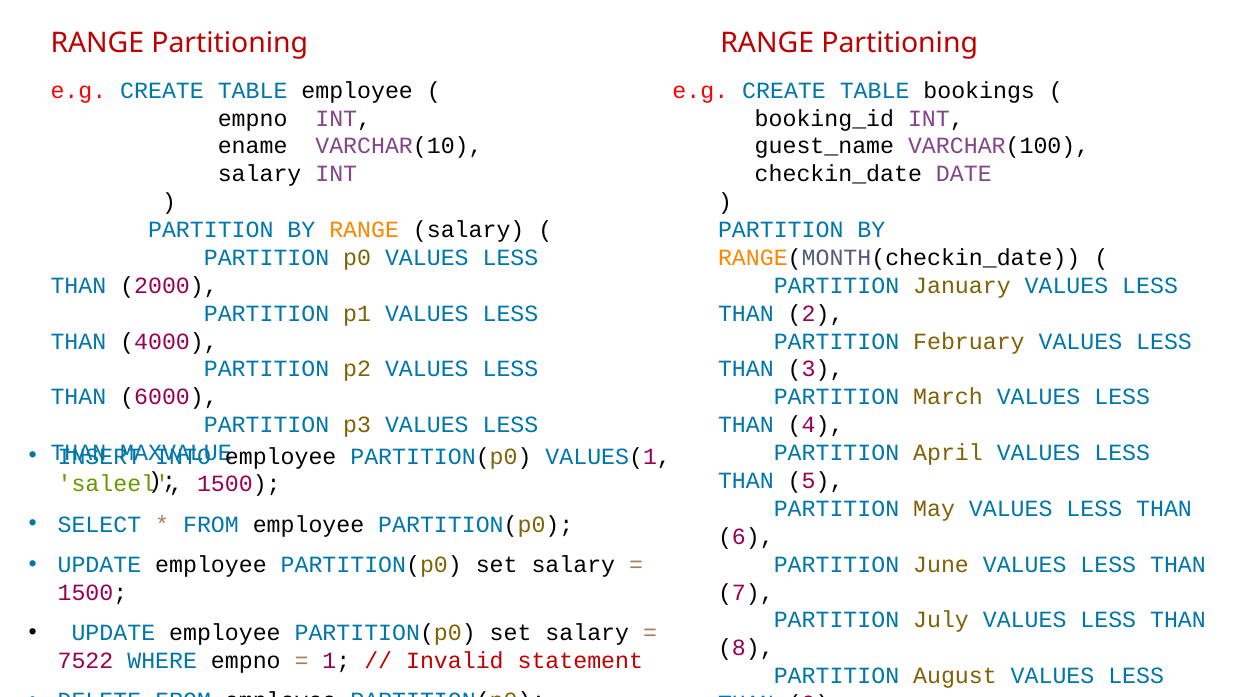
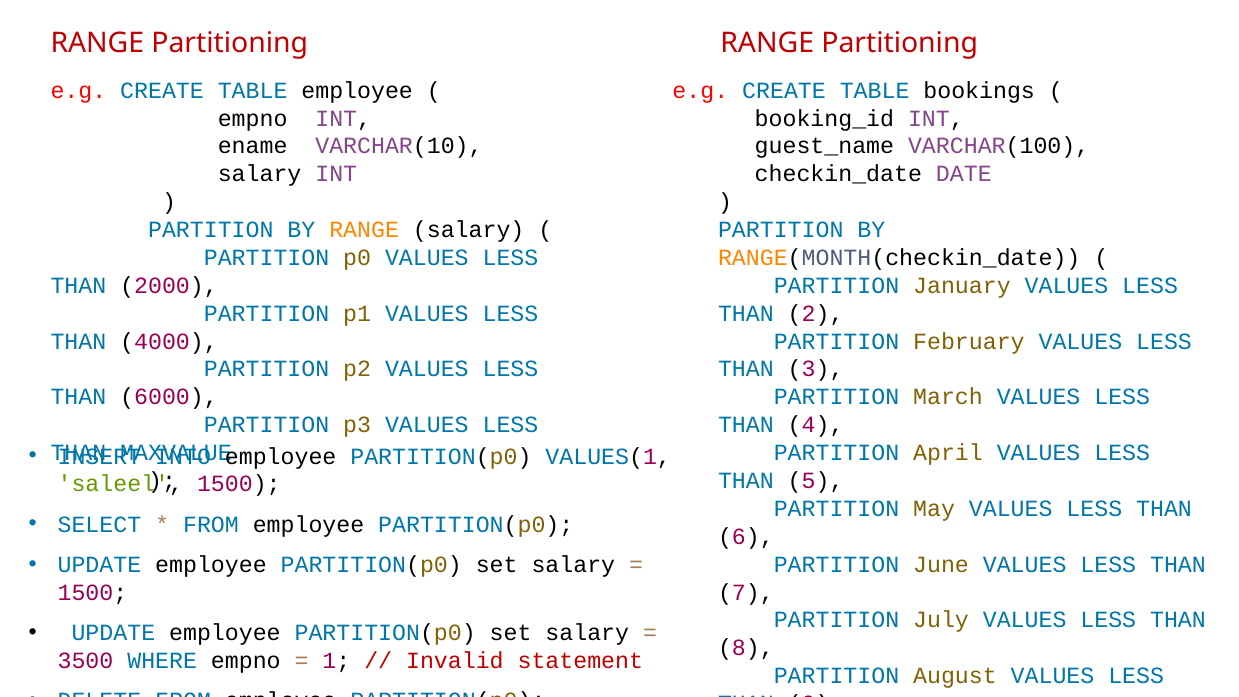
7522: 7522 -> 3500 (85, 661)
